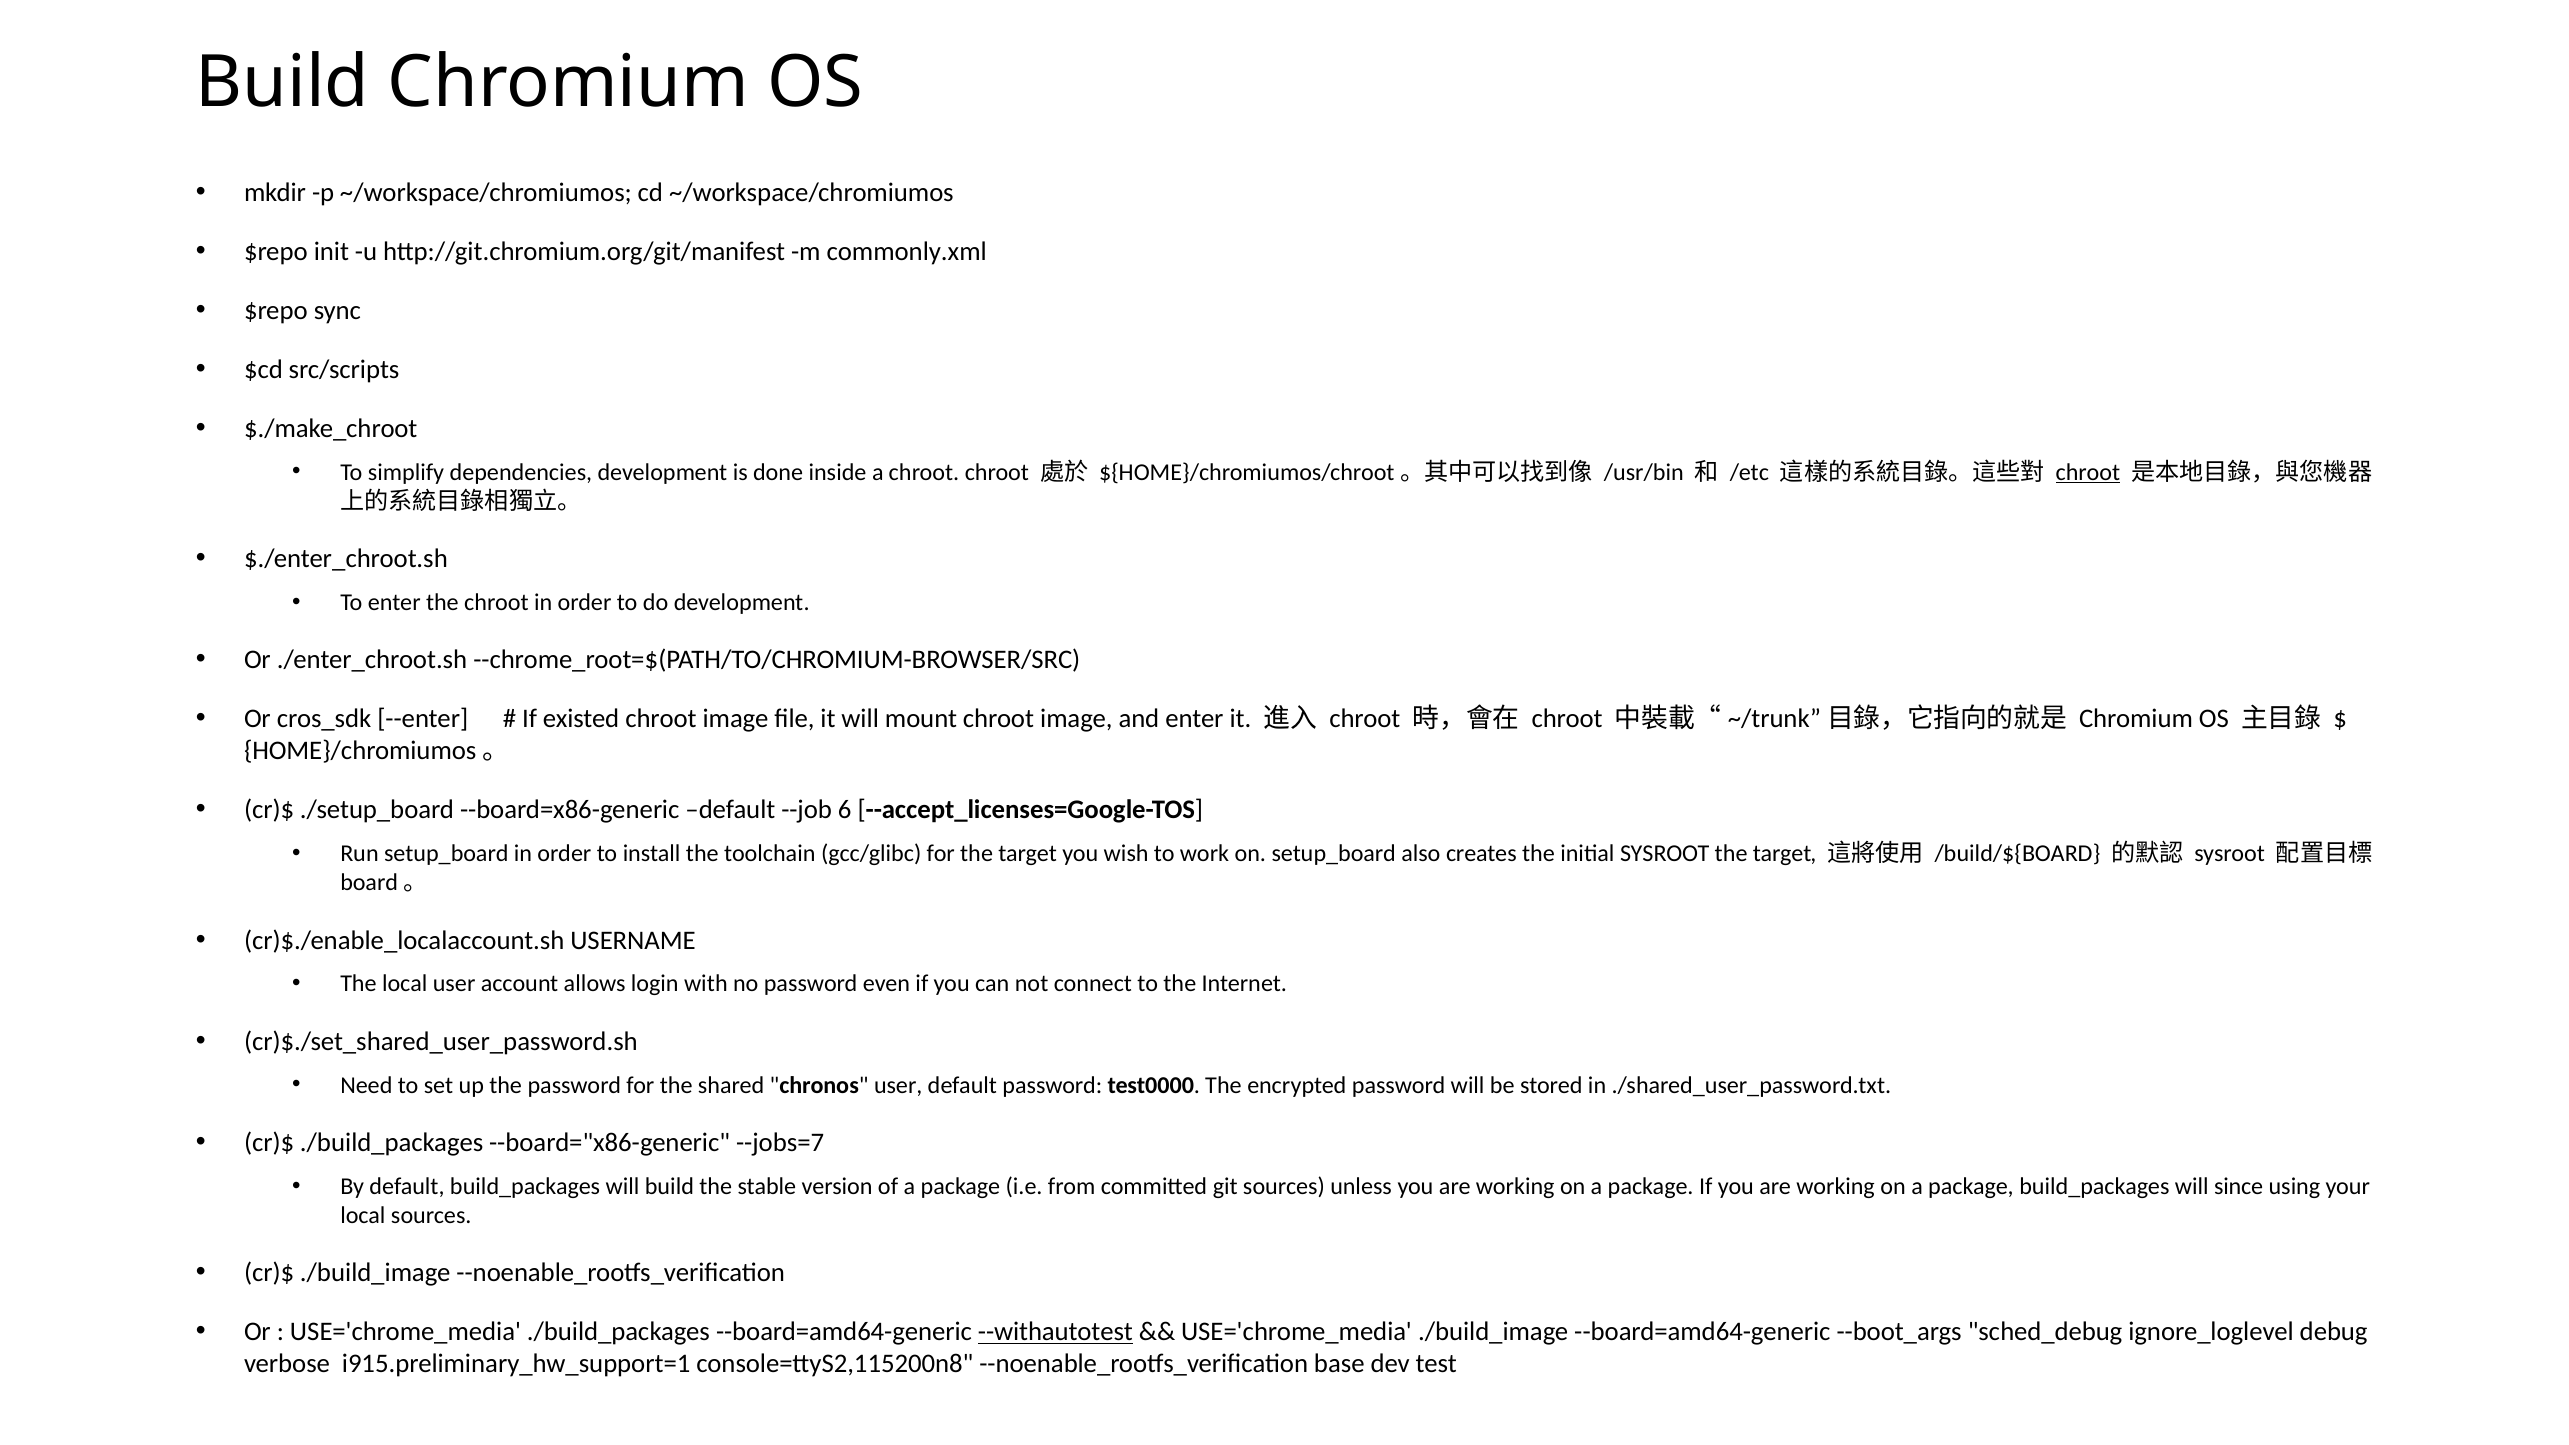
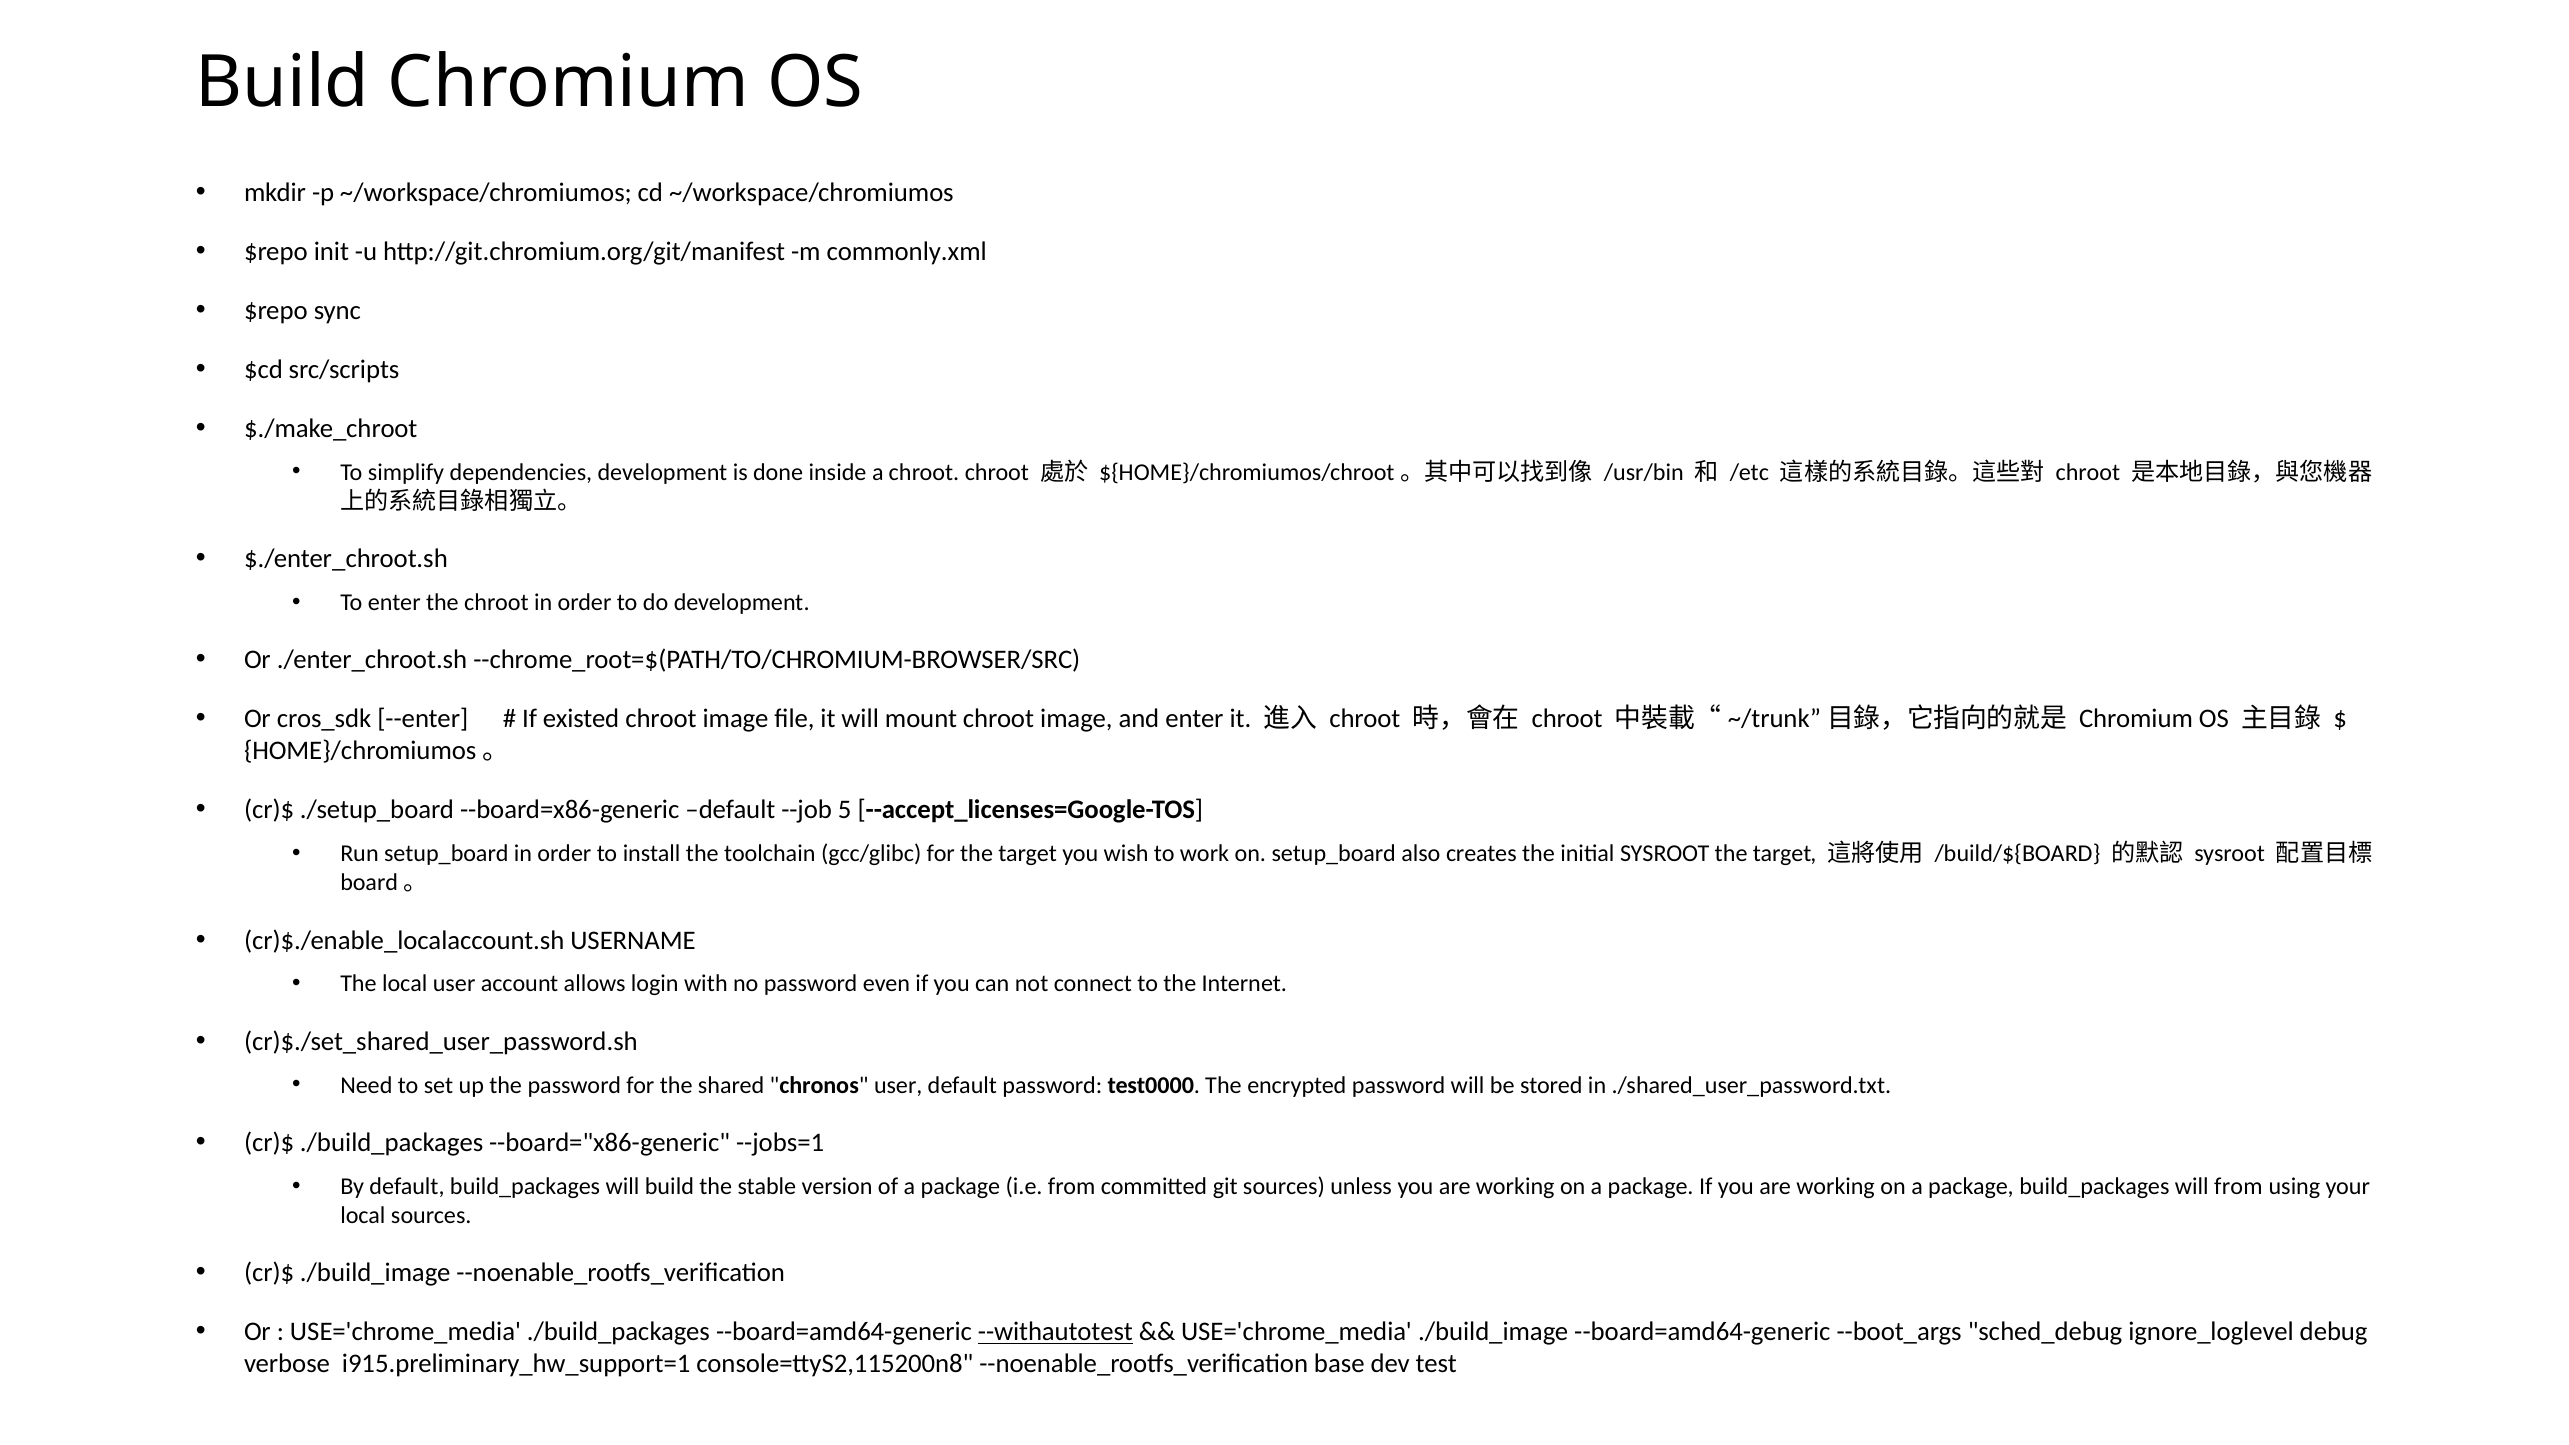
chroot underline: present -> none (2088, 472)
6: 6 -> 5 (845, 810)
--jobs=7: --jobs=7 -> --jobs=1 (780, 1143)
will since: since -> from (2238, 1187)
